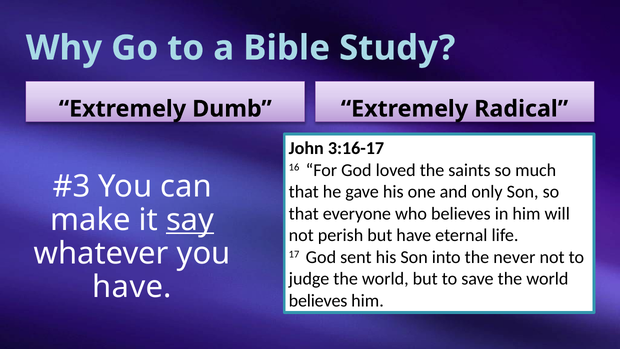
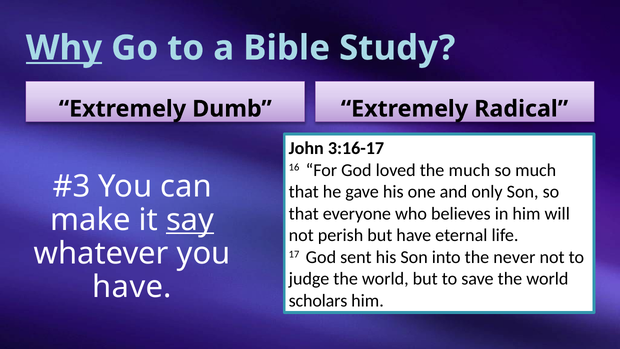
Why underline: none -> present (64, 48)
the saints: saints -> much (469, 170)
believes: believes -> scholars (318, 300)
